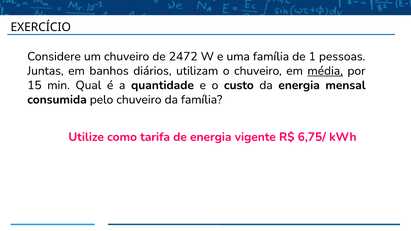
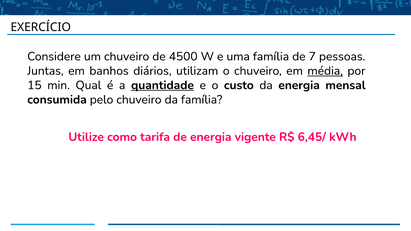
2472: 2472 -> 4500 (183, 56)
1: 1 -> 7 (312, 56)
quantidade underline: none -> present (163, 85)
6,75/: 6,75/ -> 6,45/ (312, 137)
